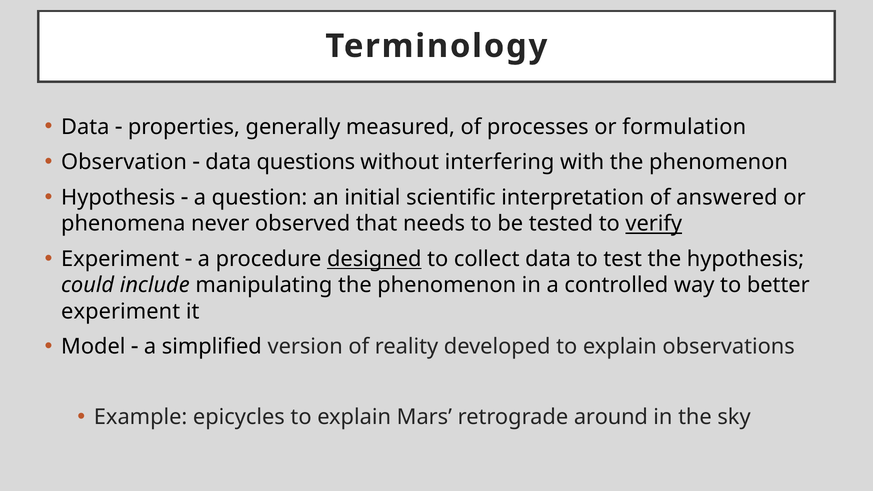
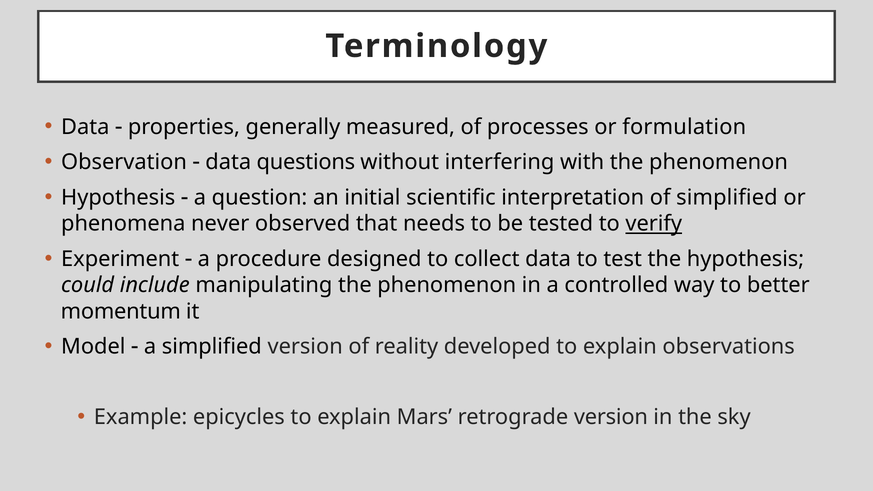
of answered: answered -> simplified (727, 198)
designed underline: present -> none (374, 259)
experiment: experiment -> momentum (121, 311)
retrograde around: around -> version (611, 417)
